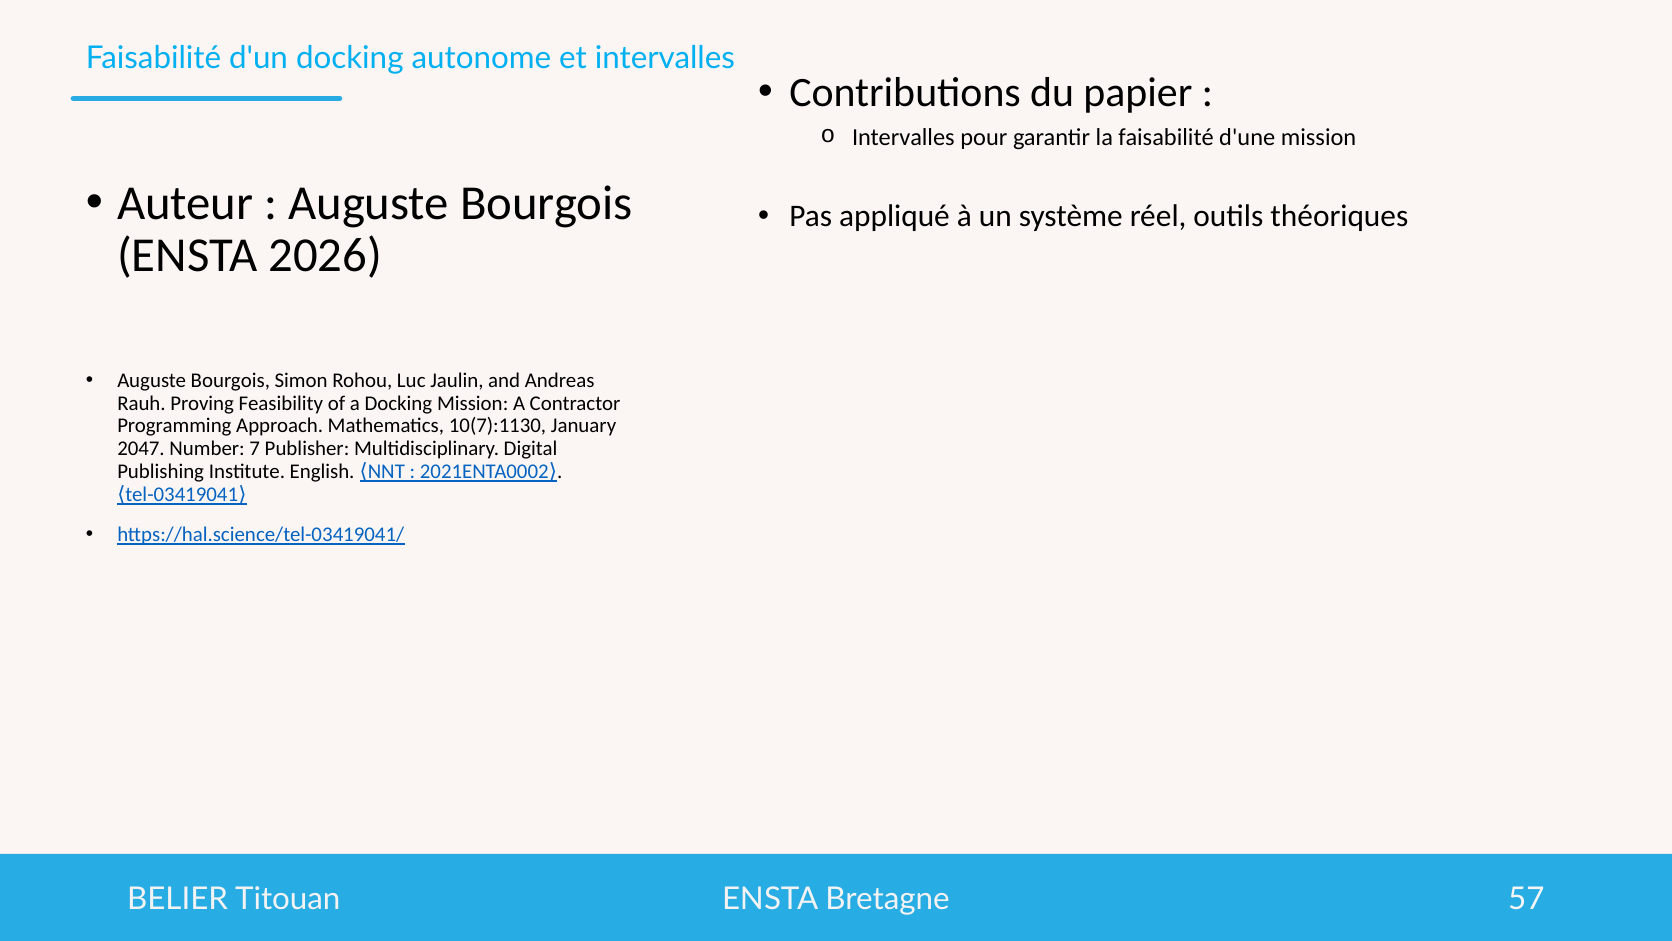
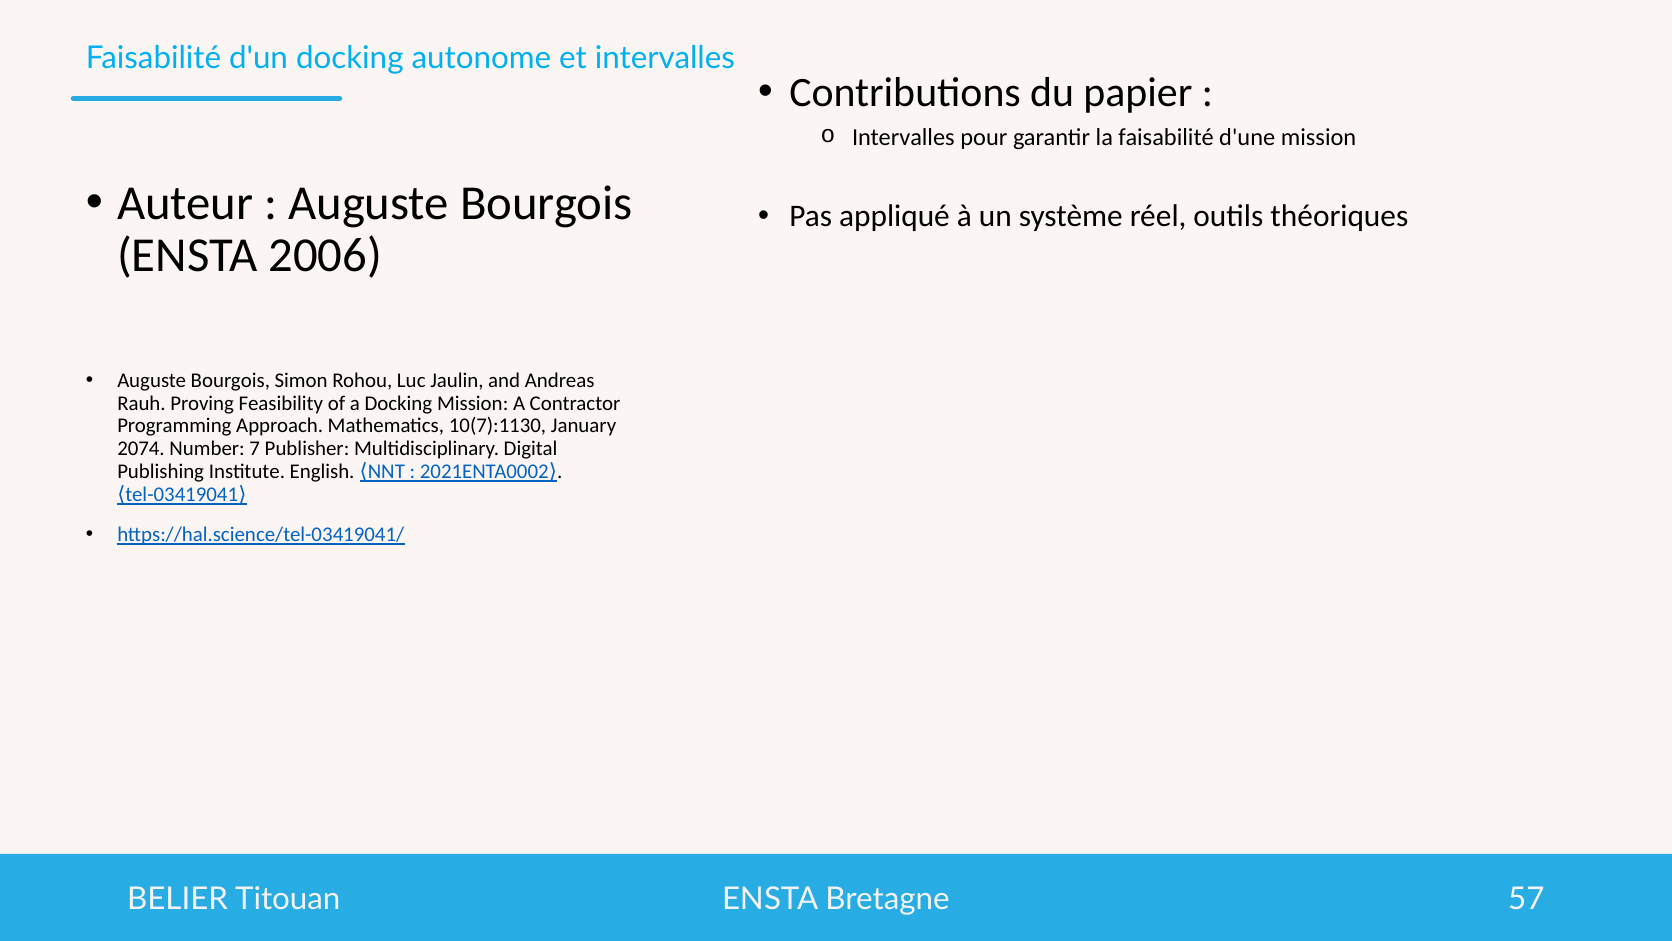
2026: 2026 -> 2006 (325, 255)
2047: 2047 -> 2074 (141, 448)
